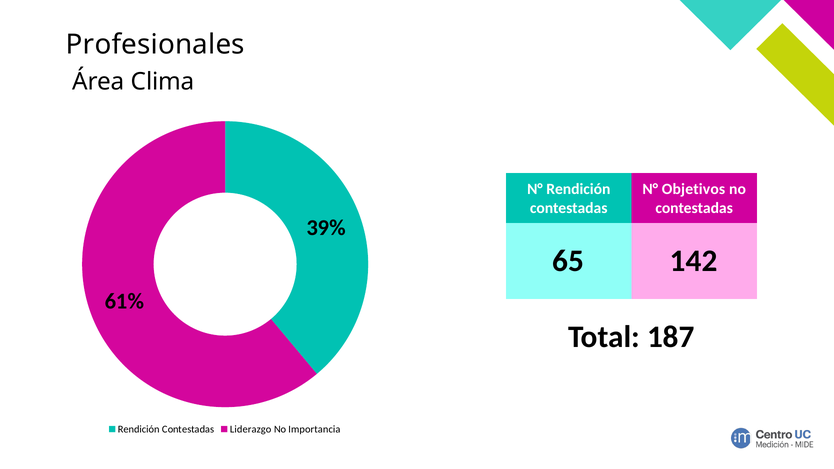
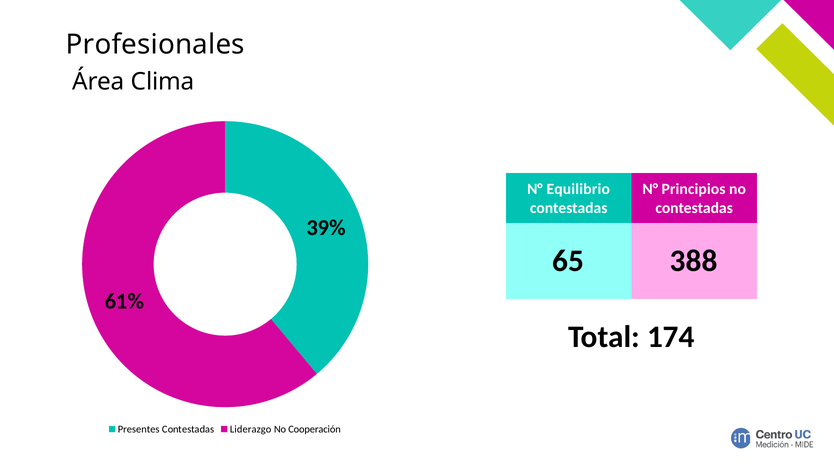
Rendición: Rendición -> Equilibrio (578, 189)
Objetivos: Objetivos -> Principios (694, 189)
142: 142 -> 388 (694, 261)
187: 187 -> 174 (671, 337)
Rendición: Rendición -> Presentes (139, 429)
Importancia: Importancia -> Cooperación (314, 429)
